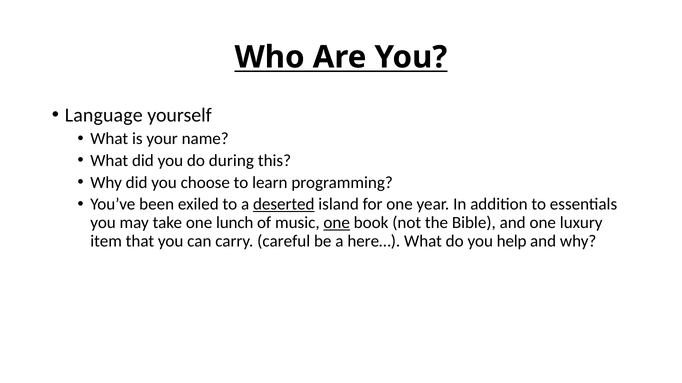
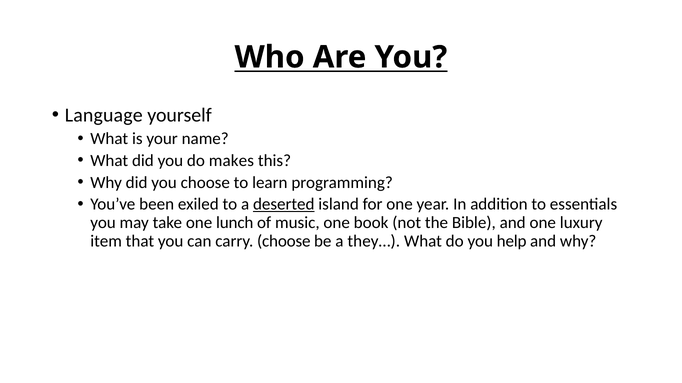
during: during -> makes (231, 161)
one underline: present -> none (337, 223)
carry careful: careful -> choose (284, 241)
here…: here… -> they… (374, 241)
